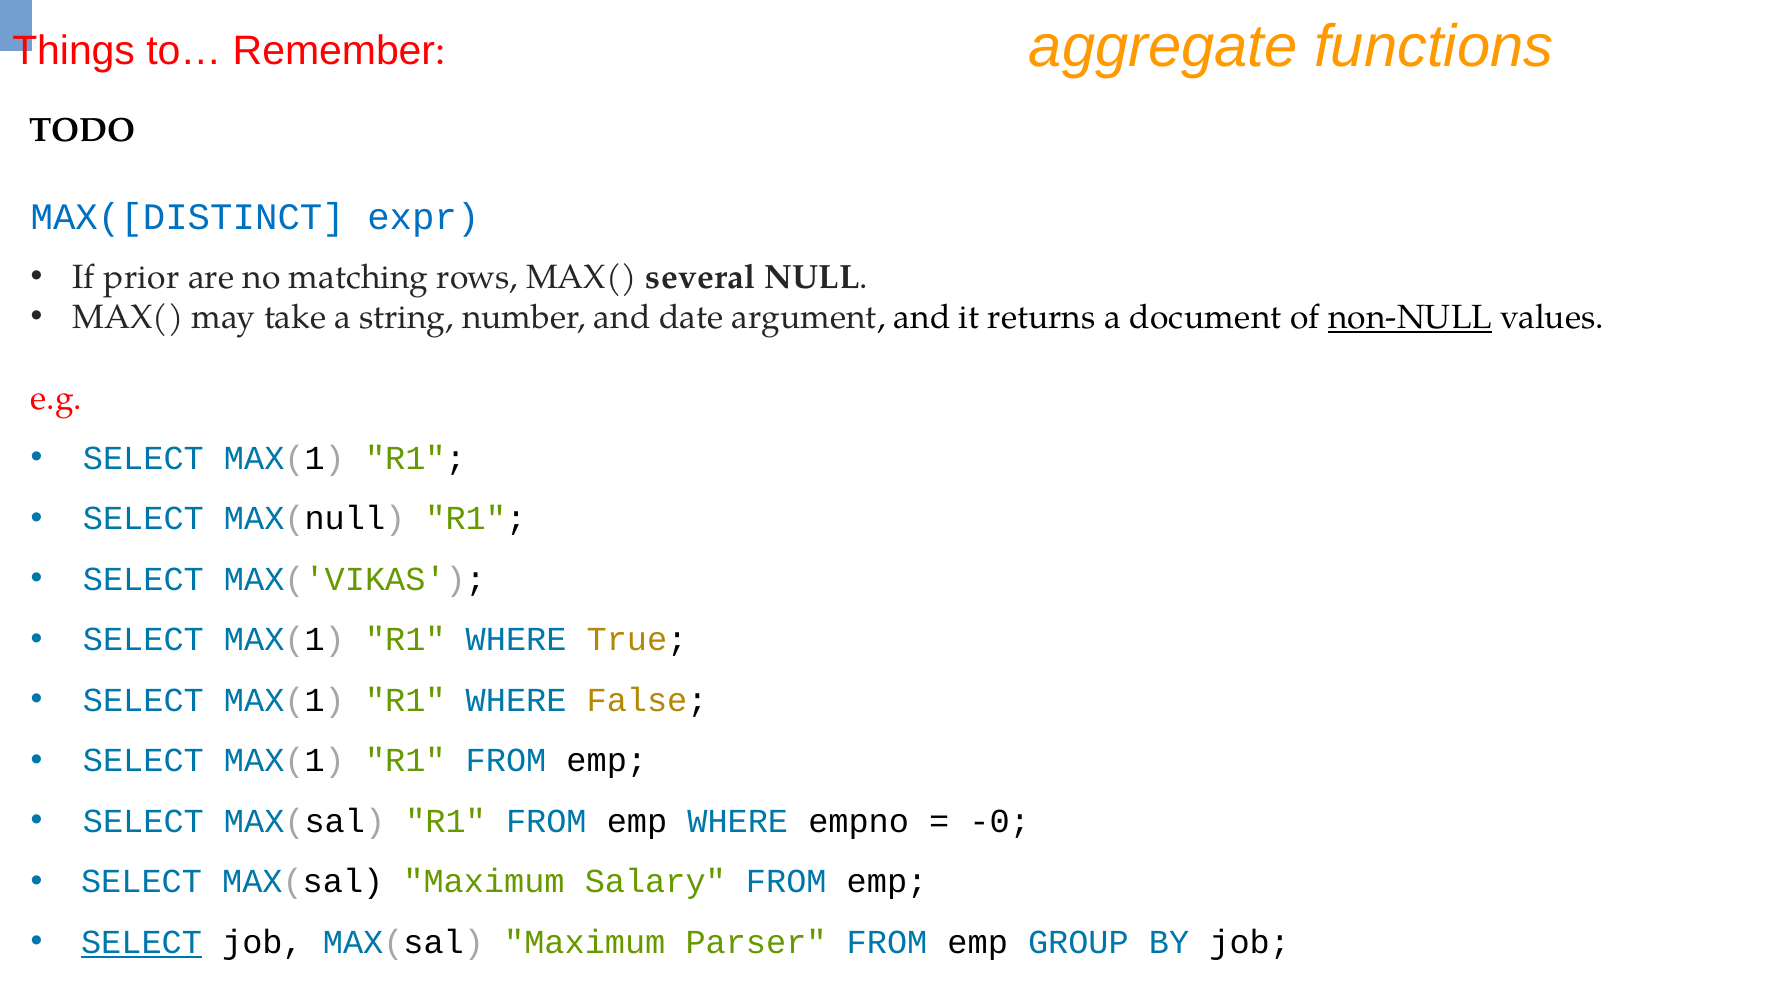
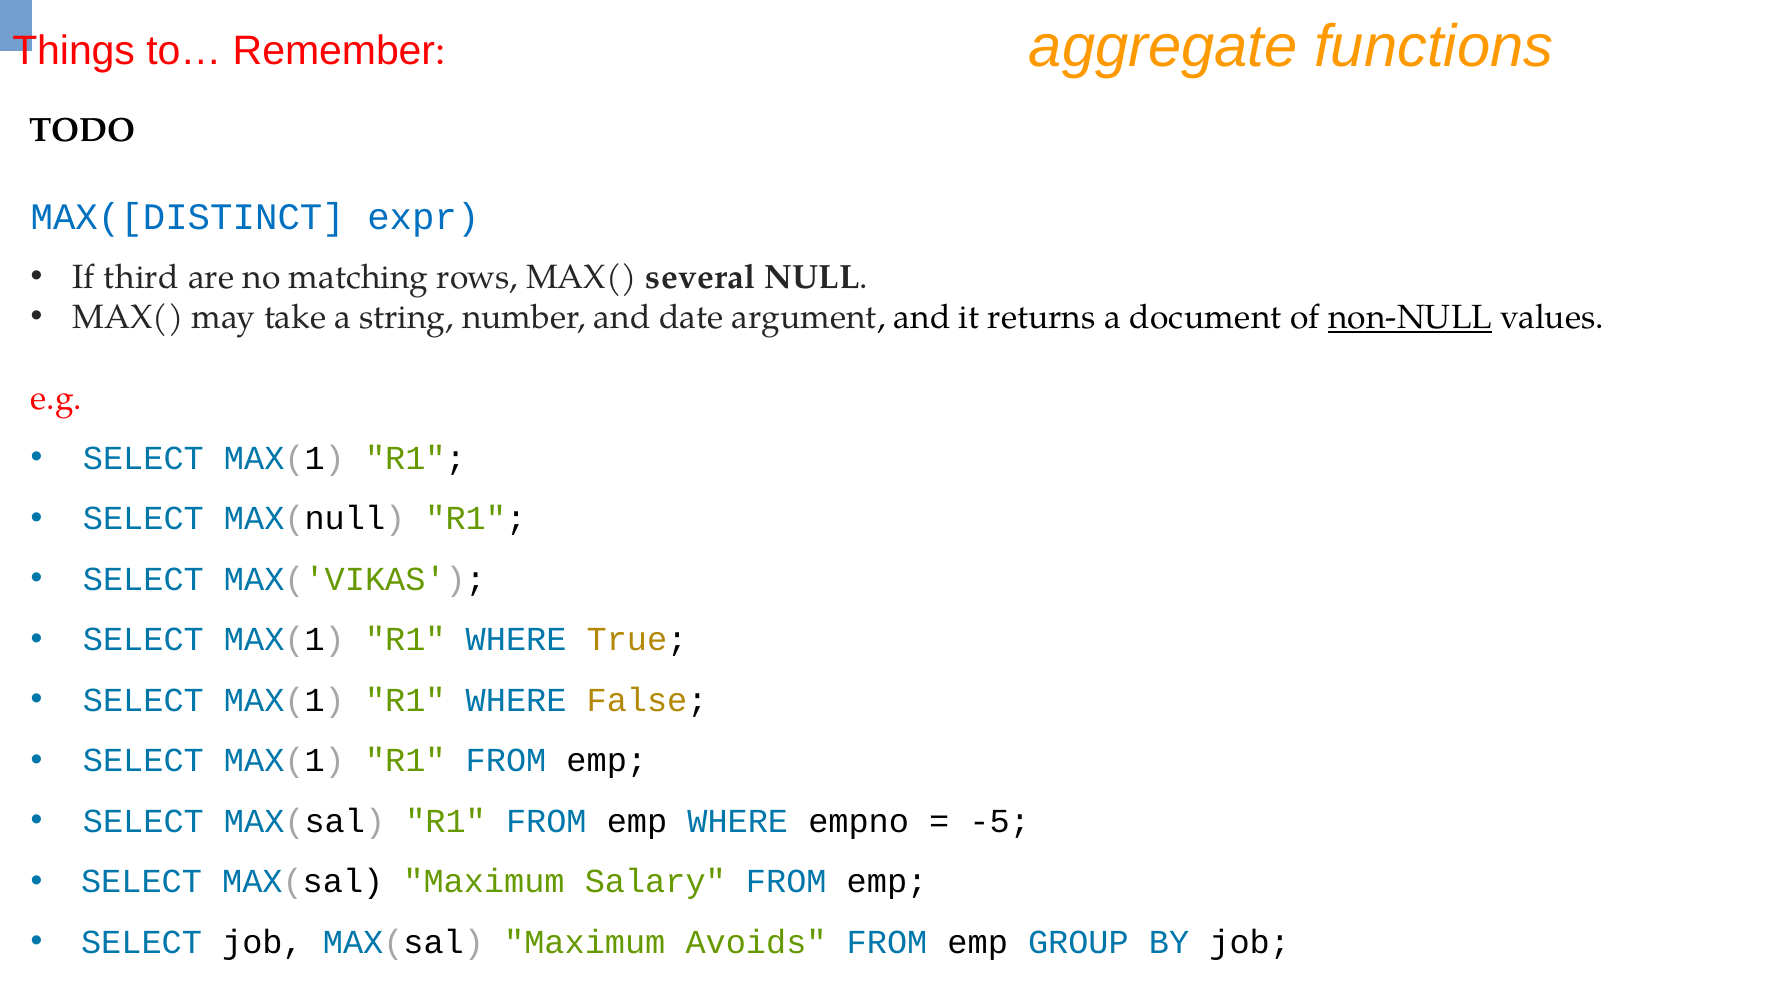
prior: prior -> third (141, 277)
-0: -0 -> -5 (1000, 821)
SELECT underline: present -> none (142, 942)
Parser: Parser -> Avoids (756, 942)
